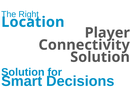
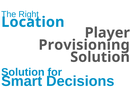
Connectivity: Connectivity -> Provisioning (84, 45)
